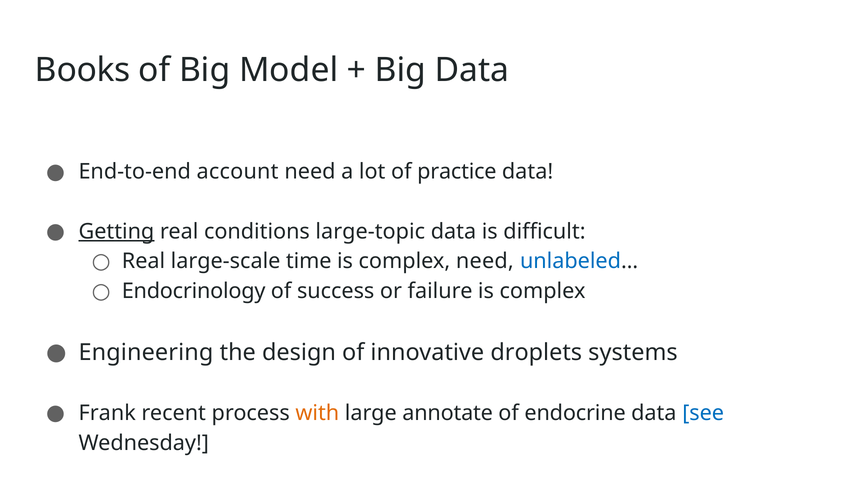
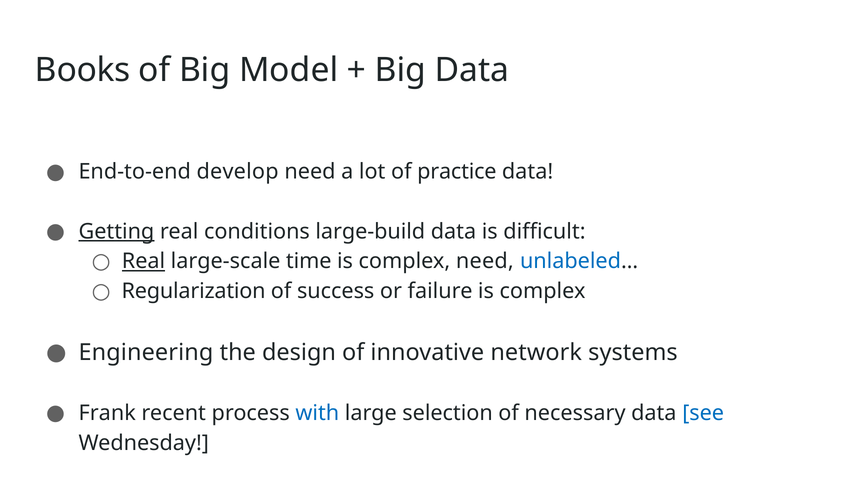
account: account -> develop (238, 172)
large-topic: large-topic -> large-build (370, 232)
Real underline: none -> present (144, 261)
Endocrinology: Endocrinology -> Regularization (194, 291)
droplets: droplets -> network (536, 353)
with colour: orange -> blue (317, 413)
annotate: annotate -> selection (448, 413)
endocrine: endocrine -> necessary (575, 413)
